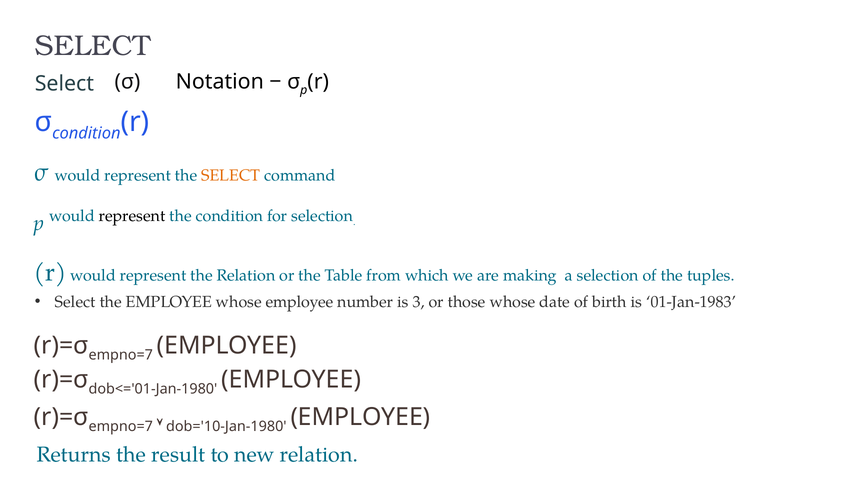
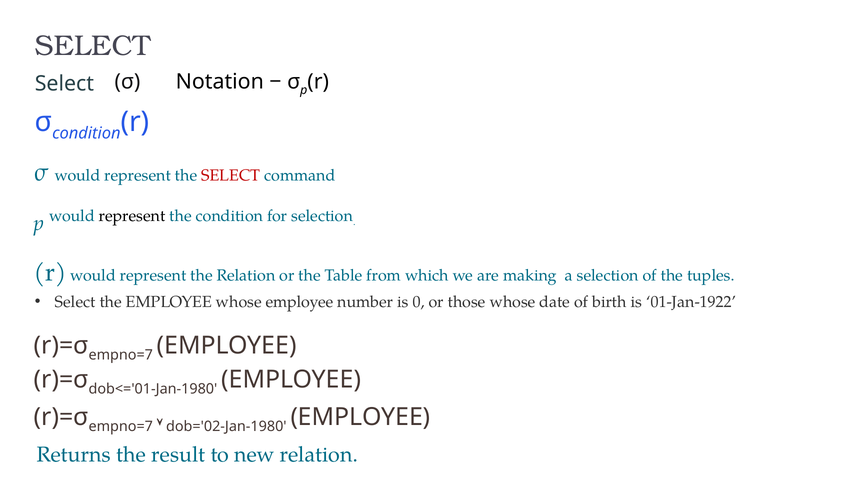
SELECT colour: orange -> red (231, 176)
3: 3 -> 0 (419, 302)
01-Jan-1983: 01-Jan-1983 -> 01-Jan-1922 (691, 302)
dob='10-Jan-1980: dob='10-Jan-1980 -> dob='02-Jan-1980 (226, 427)
